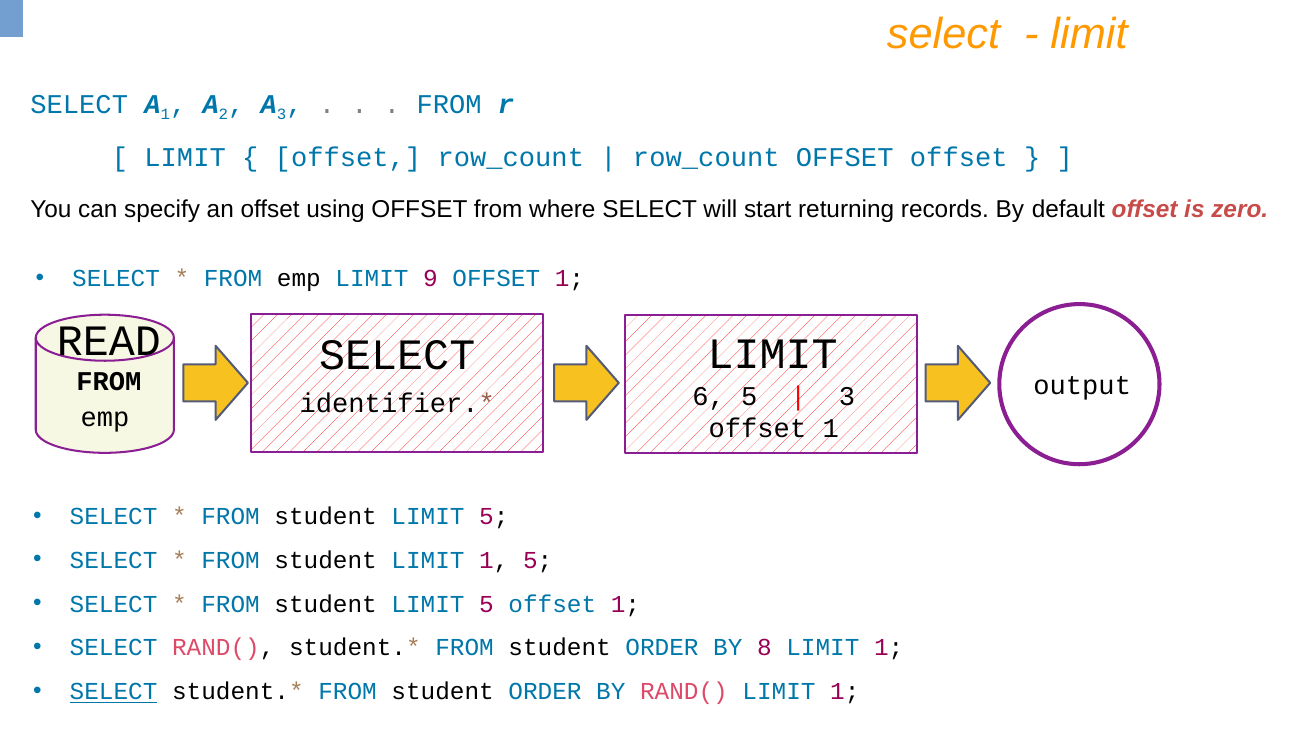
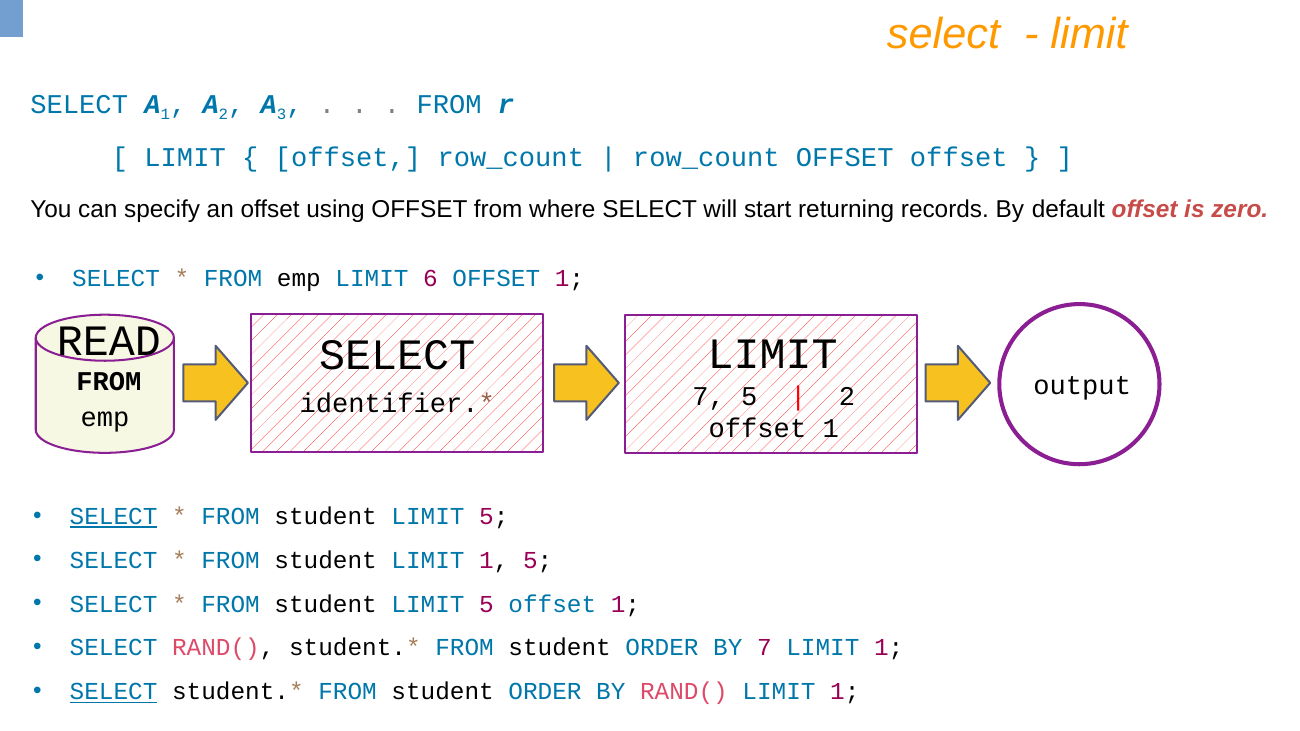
9: 9 -> 6 (431, 279)
6: 6 -> 7 (709, 396)
3: 3 -> 2 (847, 396)
SELECT underline: none -> present (114, 517)
BY 8: 8 -> 7 (764, 648)
